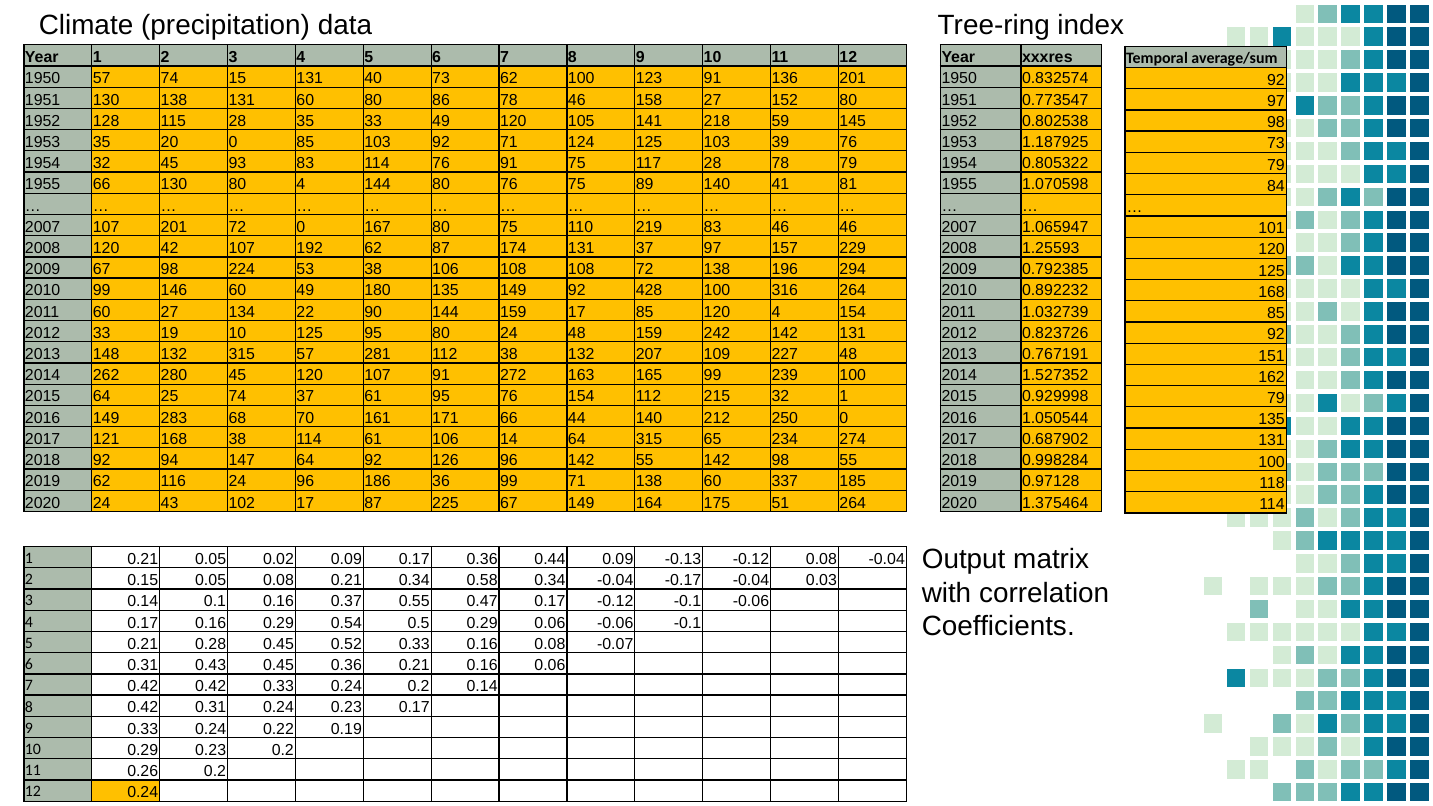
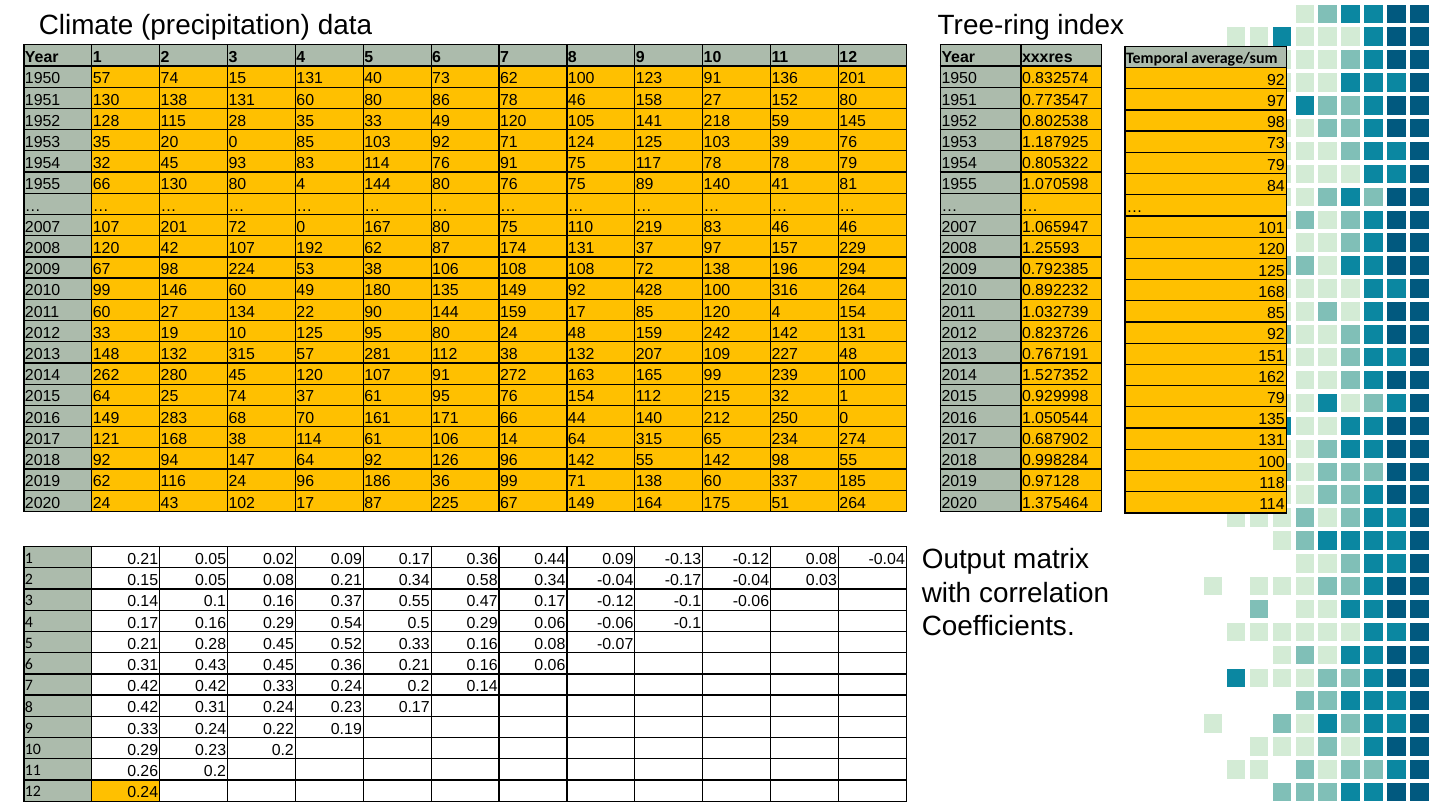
117 28: 28 -> 78 (713, 163)
